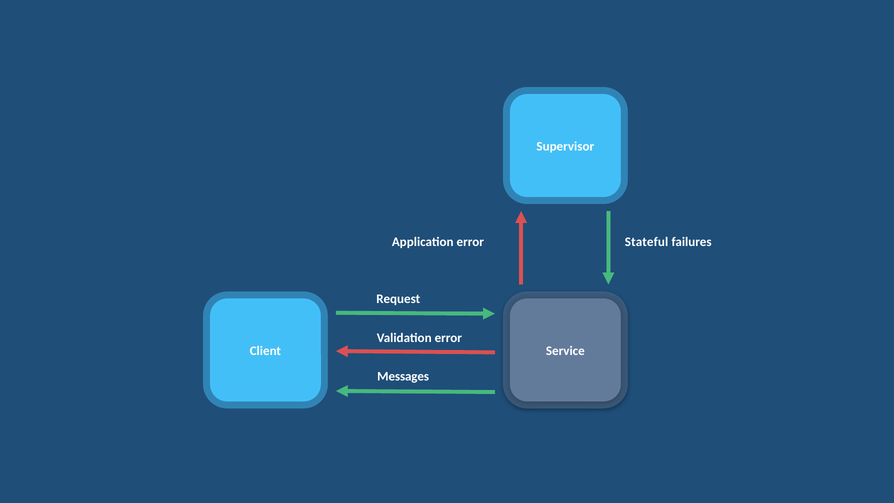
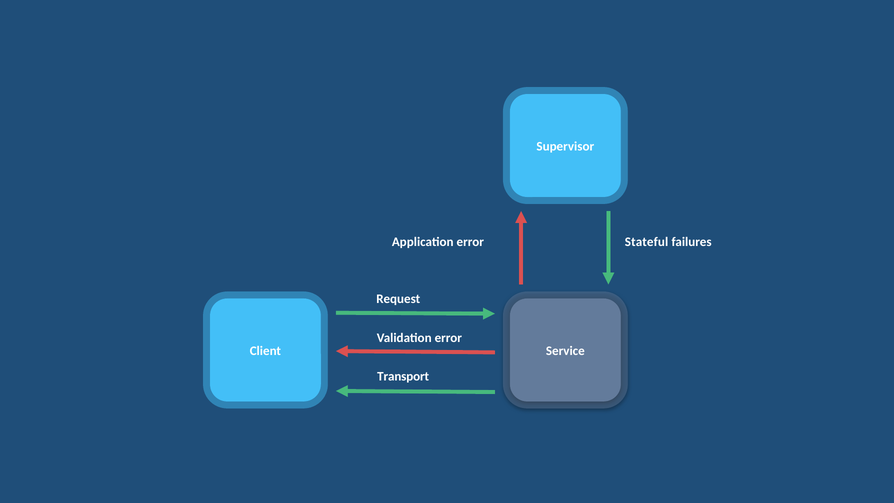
Messages: Messages -> Transport (403, 376)
